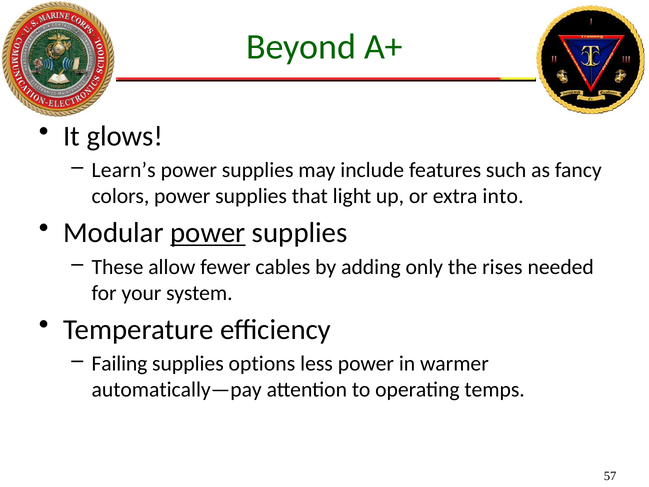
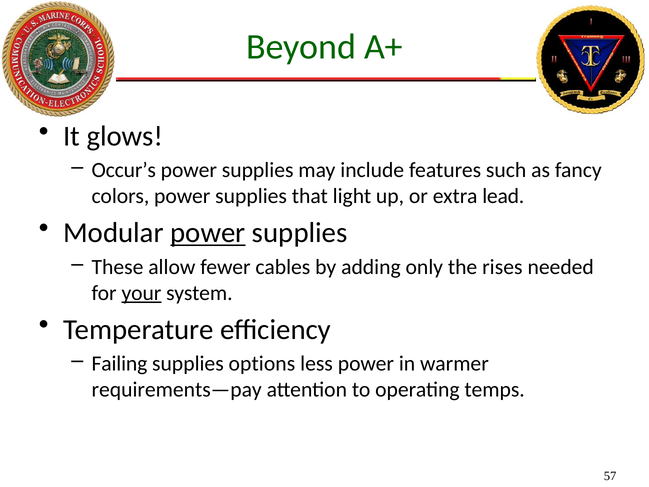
Learn’s: Learn’s -> Occur’s (124, 170)
into: into -> lead (503, 196)
your underline: none -> present (141, 293)
automatically—pay: automatically—pay -> requirements—pay (177, 389)
